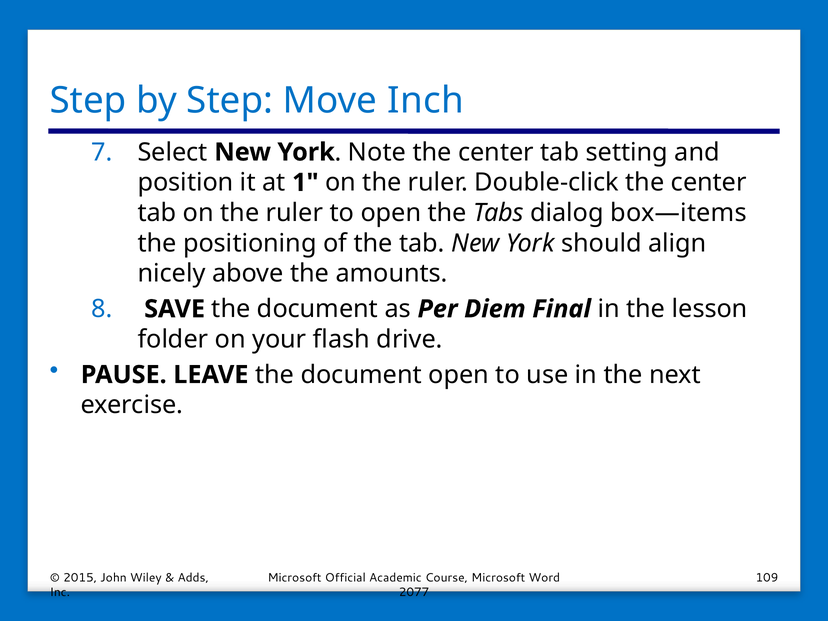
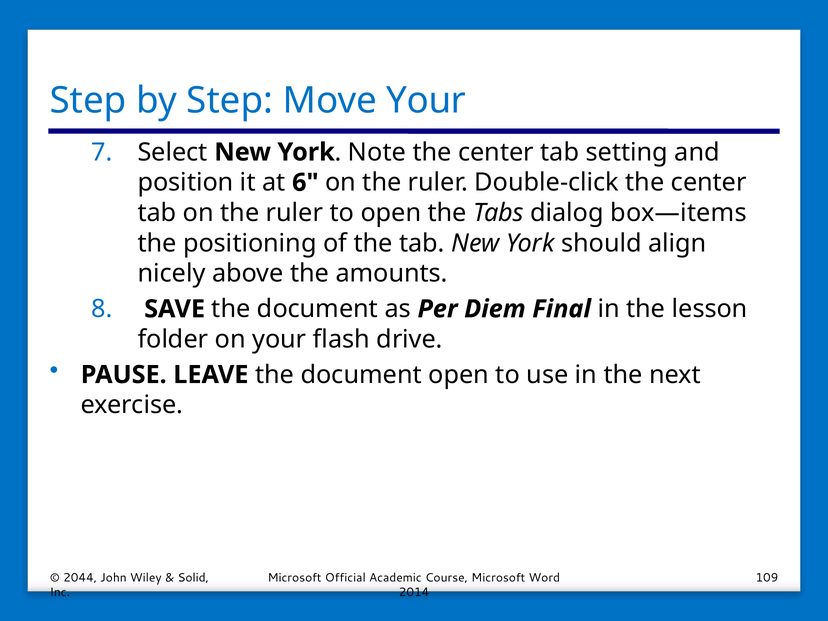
Move Inch: Inch -> Your (426, 101)
1: 1 -> 6 (305, 183)
2015: 2015 -> 2044 (80, 578)
Adds: Adds -> Solid (193, 578)
2077: 2077 -> 2014 (414, 592)
